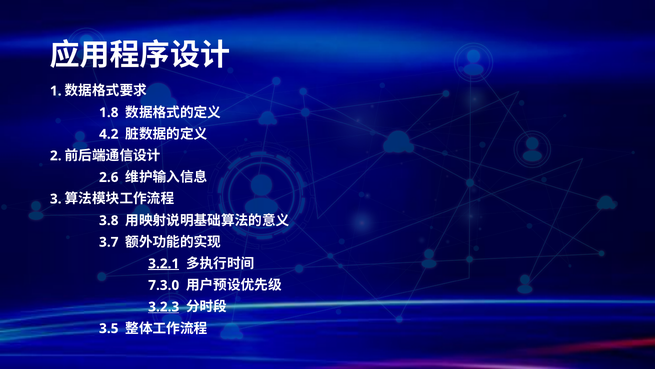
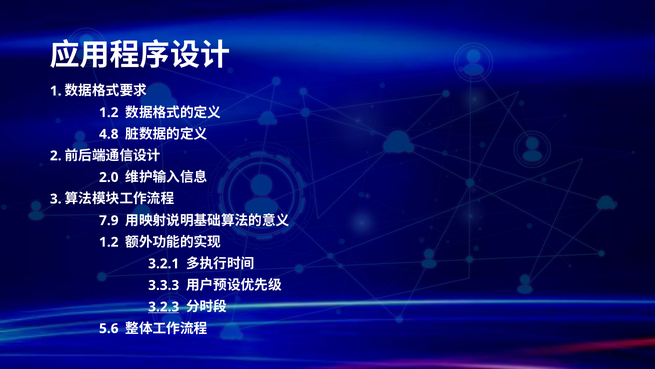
1.8: 1.8 -> 1.2 (109, 112)
4.2: 4.2 -> 4.8 (109, 134)
2.6: 2.6 -> 2.0 (109, 177)
3.8: 3.8 -> 7.9 (109, 220)
3.7: 3.7 -> 1.2 (109, 242)
3.2.1 underline: present -> none (164, 263)
7.3.0: 7.3.0 -> 3.3.3 (164, 285)
3.5: 3.5 -> 5.6 (109, 328)
